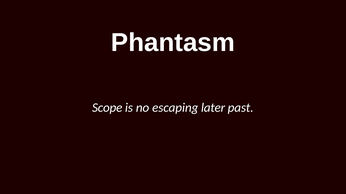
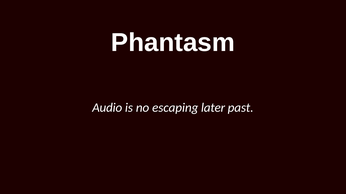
Scope: Scope -> Audio (107, 108)
